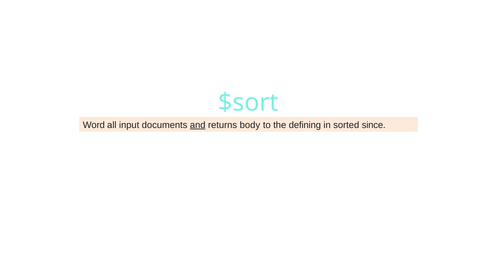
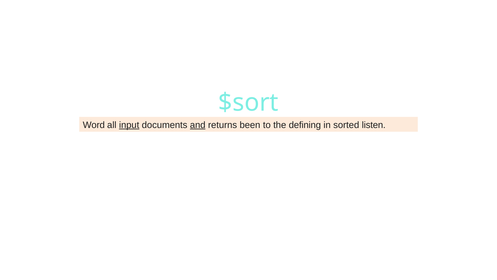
input underline: none -> present (129, 125)
body: body -> been (250, 125)
since: since -> listen (374, 125)
